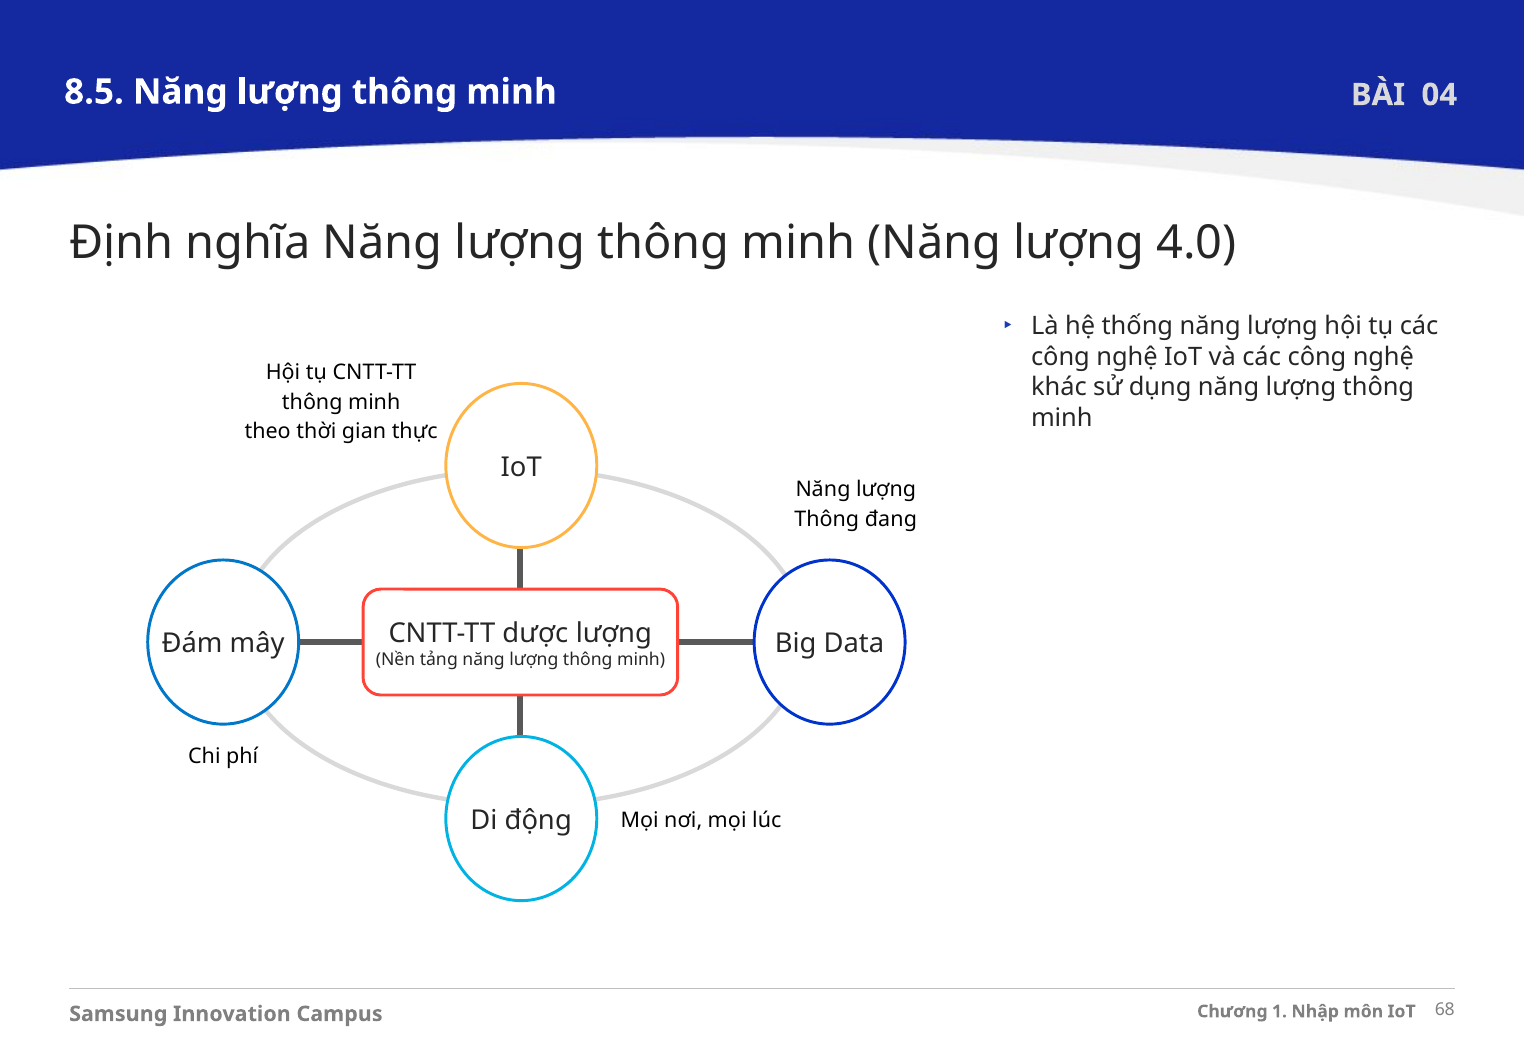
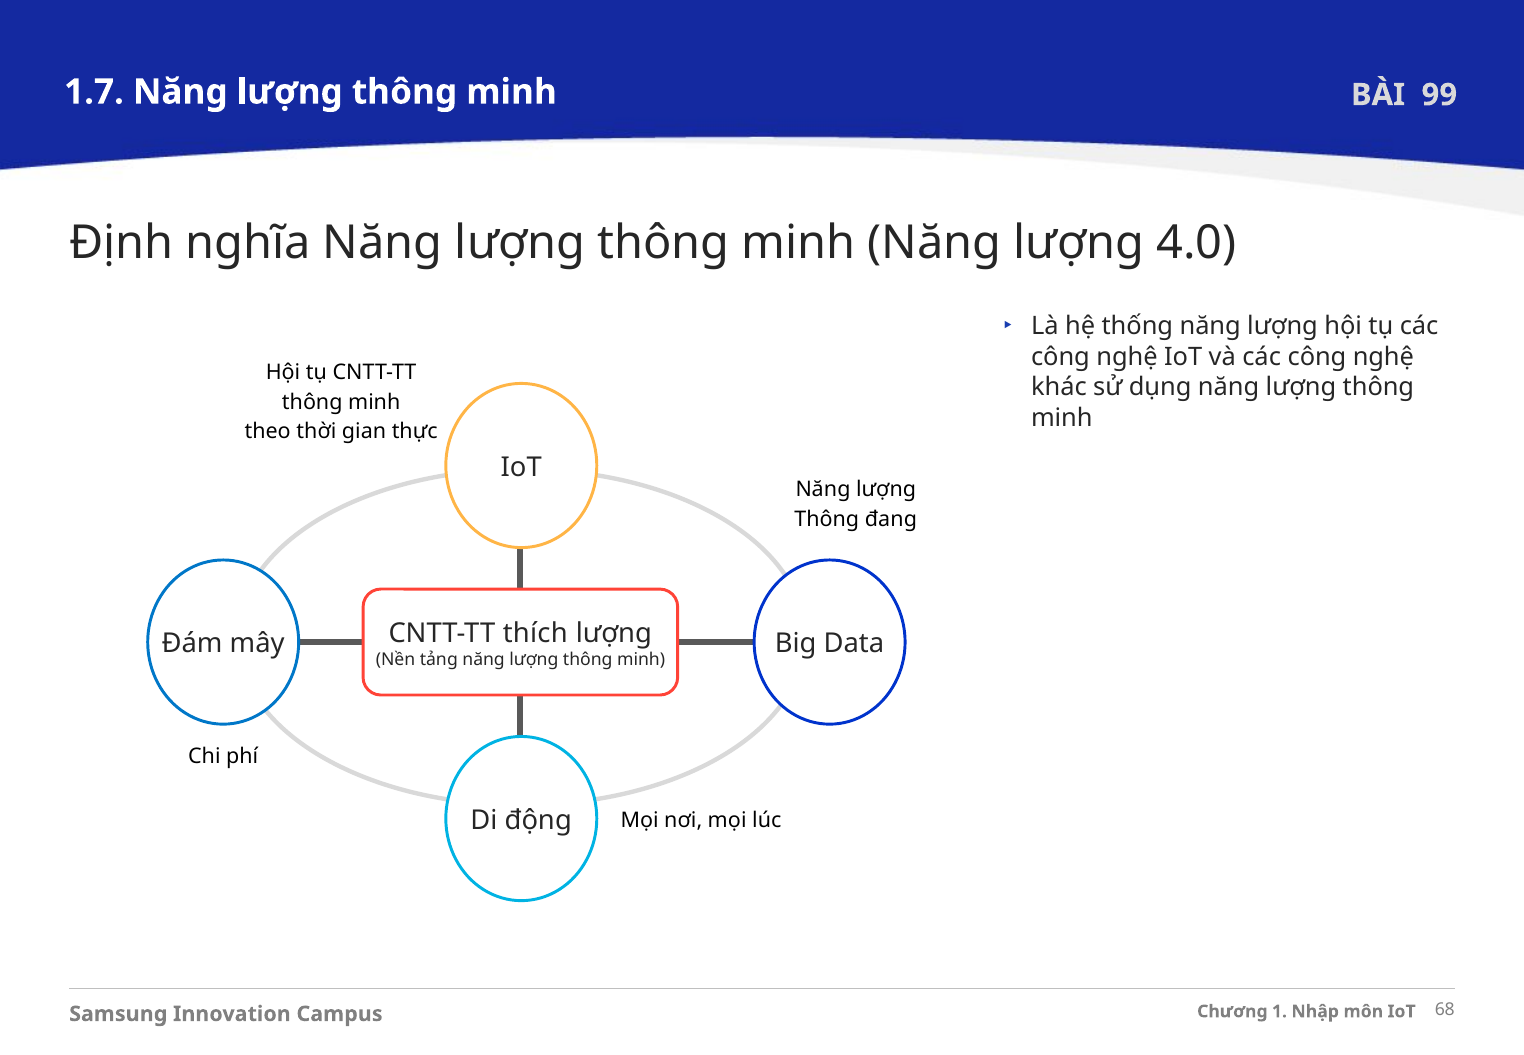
8.5: 8.5 -> 1.7 (94, 92)
04: 04 -> 99 (1439, 95)
dược: dược -> thích (535, 634)
